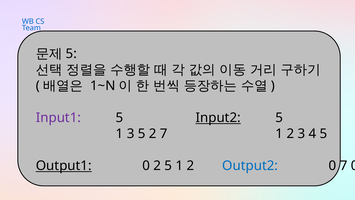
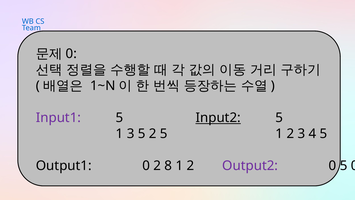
5: 5 -> 0 (71, 54)
2 7: 7 -> 5 (164, 134)
Output1 underline: present -> none (64, 166)
2 5: 5 -> 8 (168, 166)
Output2 colour: blue -> purple (250, 166)
0 7: 7 -> 5 (344, 166)
